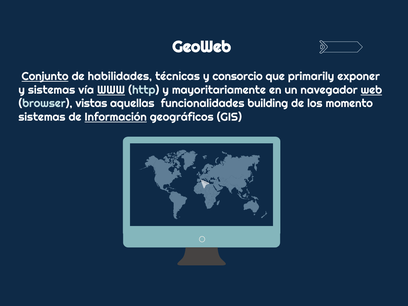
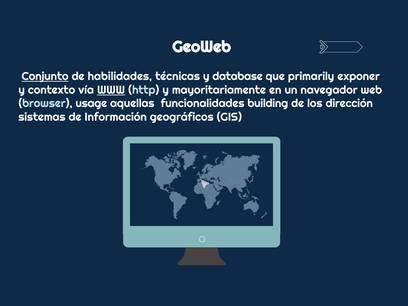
consorcio: consorcio -> database (238, 76)
y sistemas: sistemas -> contexto (52, 90)
web underline: present -> none (371, 90)
vistas: vistas -> usage (91, 104)
momento: momento -> dirección (349, 104)
Información underline: present -> none (116, 117)
